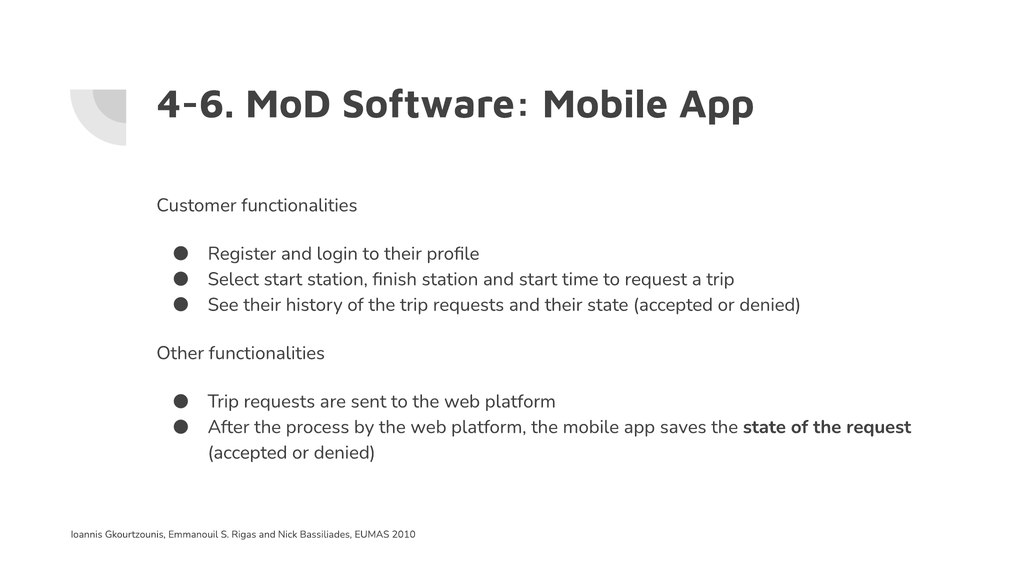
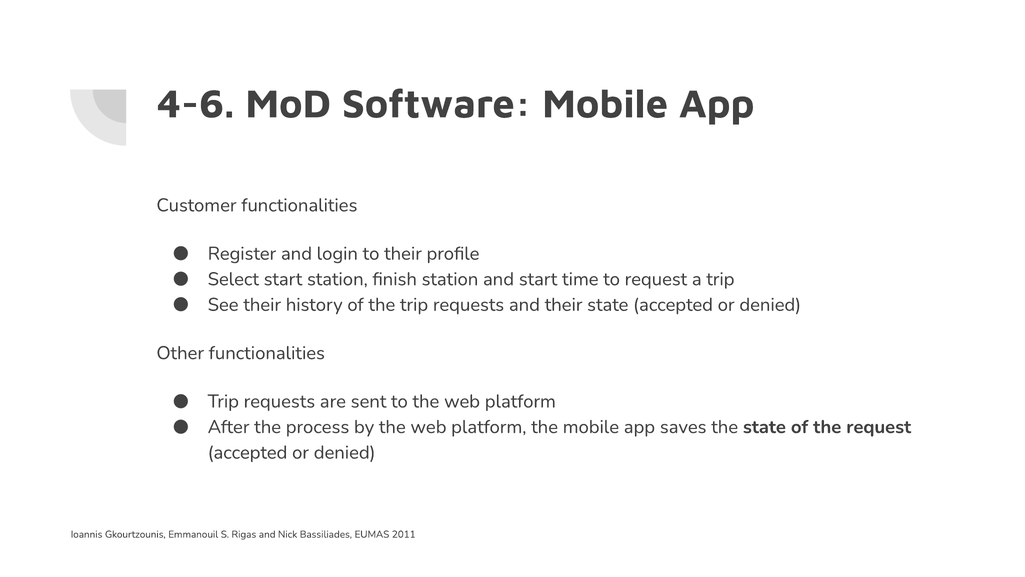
2010: 2010 -> 2011 (404, 534)
